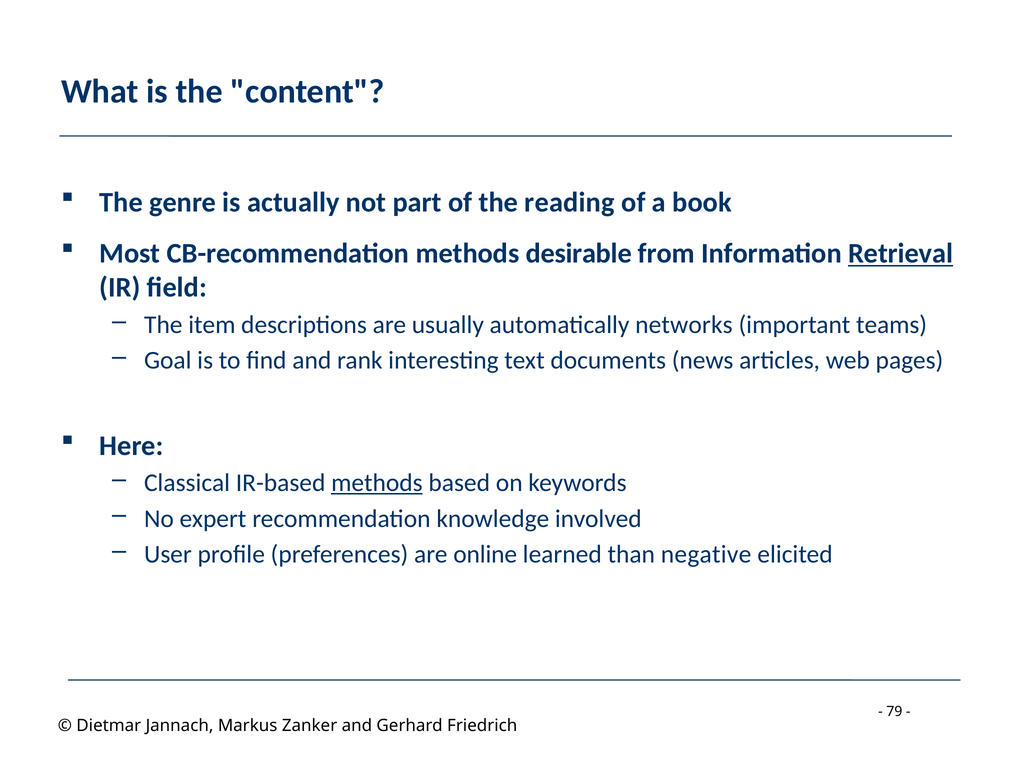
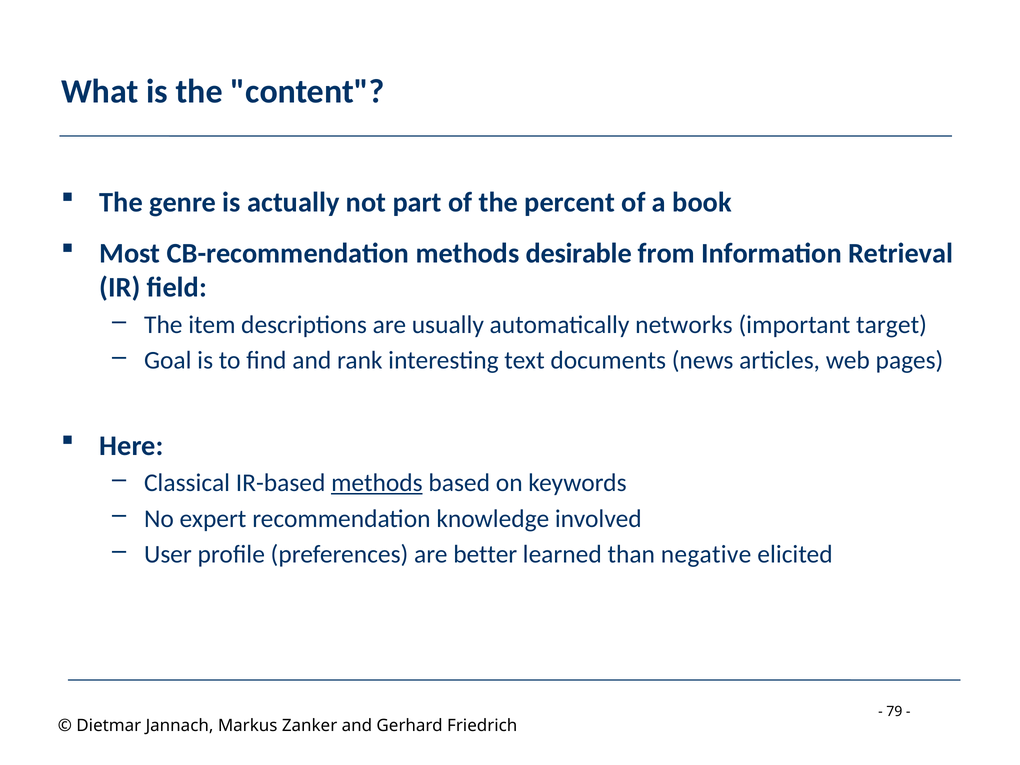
reading: reading -> percent (570, 203)
Retrieval underline: present -> none (901, 254)
teams: teams -> target (892, 325)
online: online -> better (485, 554)
